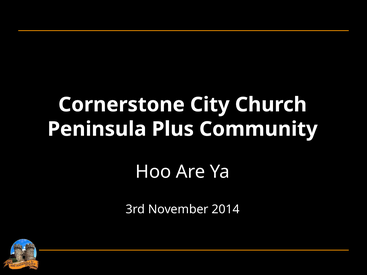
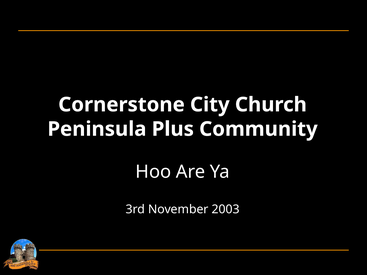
2014: 2014 -> 2003 (226, 209)
